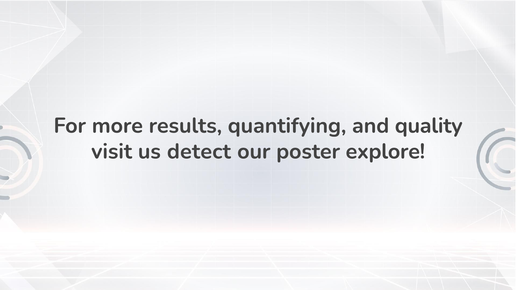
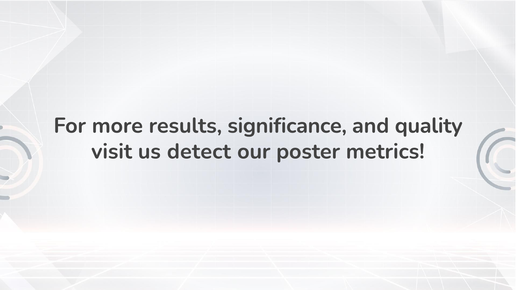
quantifying: quantifying -> significance (287, 126)
explore: explore -> metrics (385, 151)
